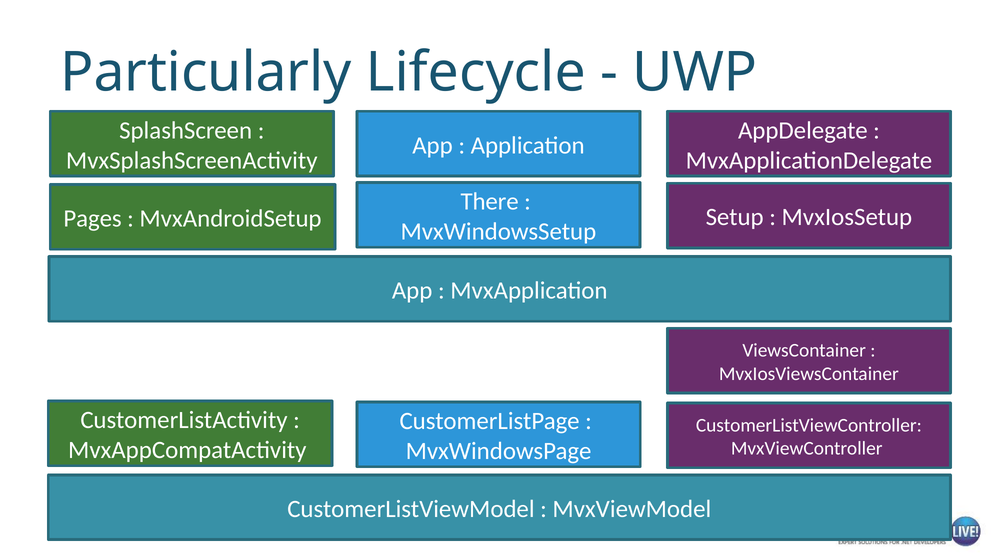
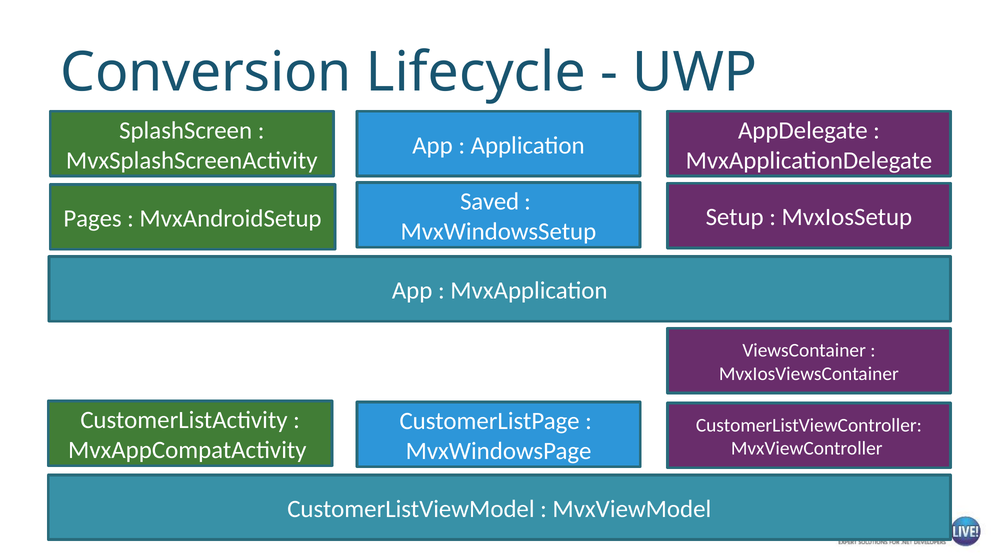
Particularly: Particularly -> Conversion (206, 73)
There: There -> Saved (490, 202)
